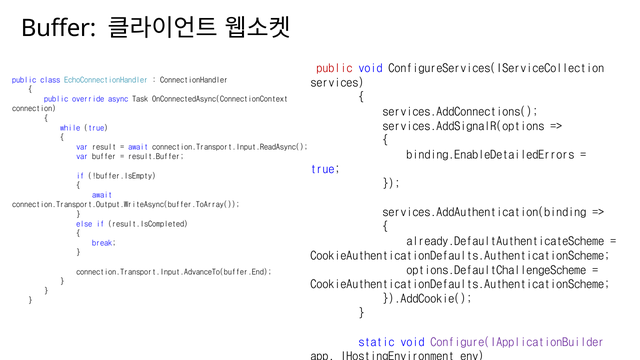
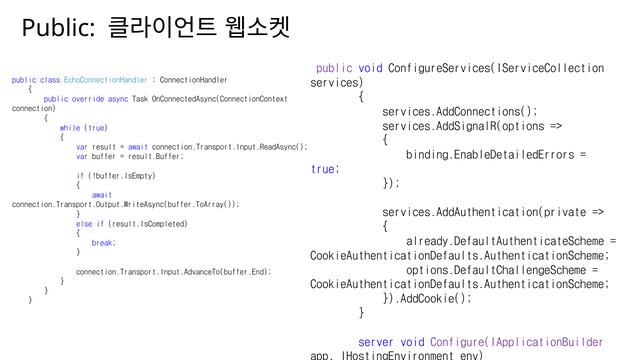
Buffer: Buffer -> Public (58, 28)
public colour: red -> purple (334, 68)
services.AddAuthentication(binding: services.AddAuthentication(binding -> services.AddAuthentication(private (484, 212)
static: static -> server (376, 342)
